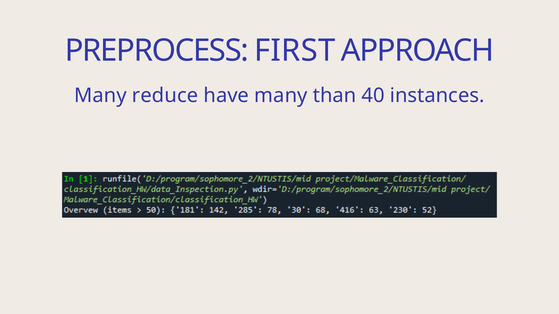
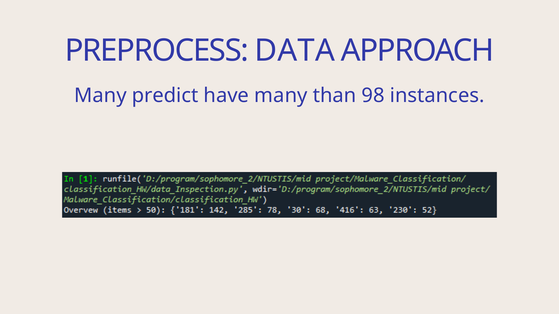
FIRST: FIRST -> DATA (295, 51)
reduce: reduce -> predict (165, 96)
40: 40 -> 98 (373, 96)
